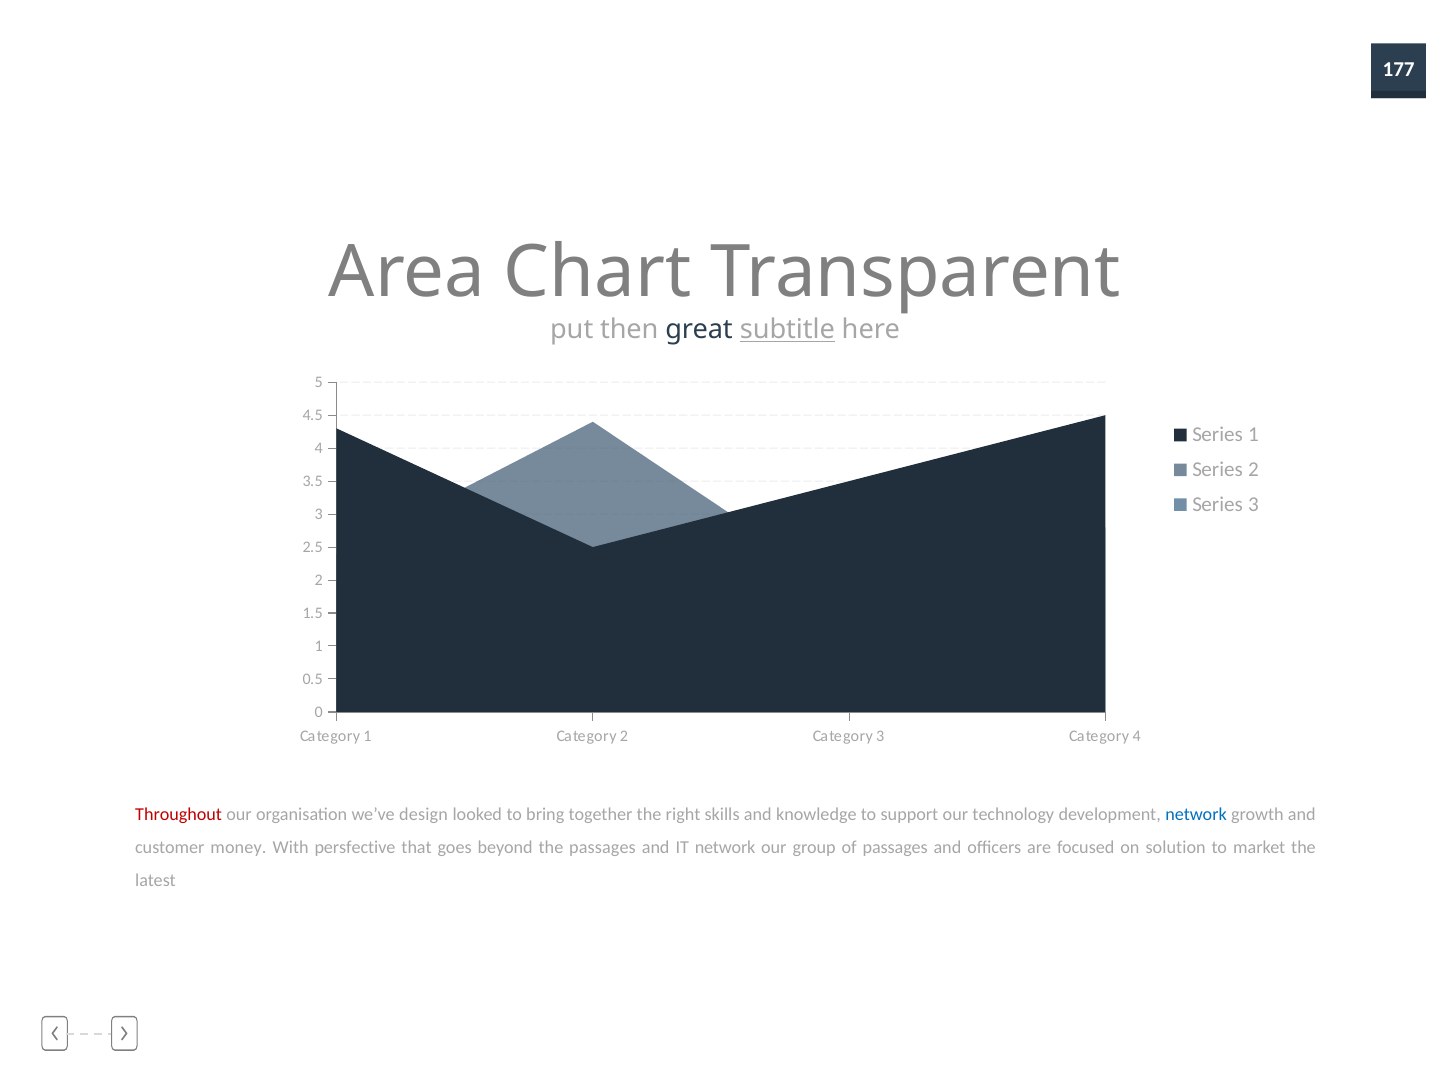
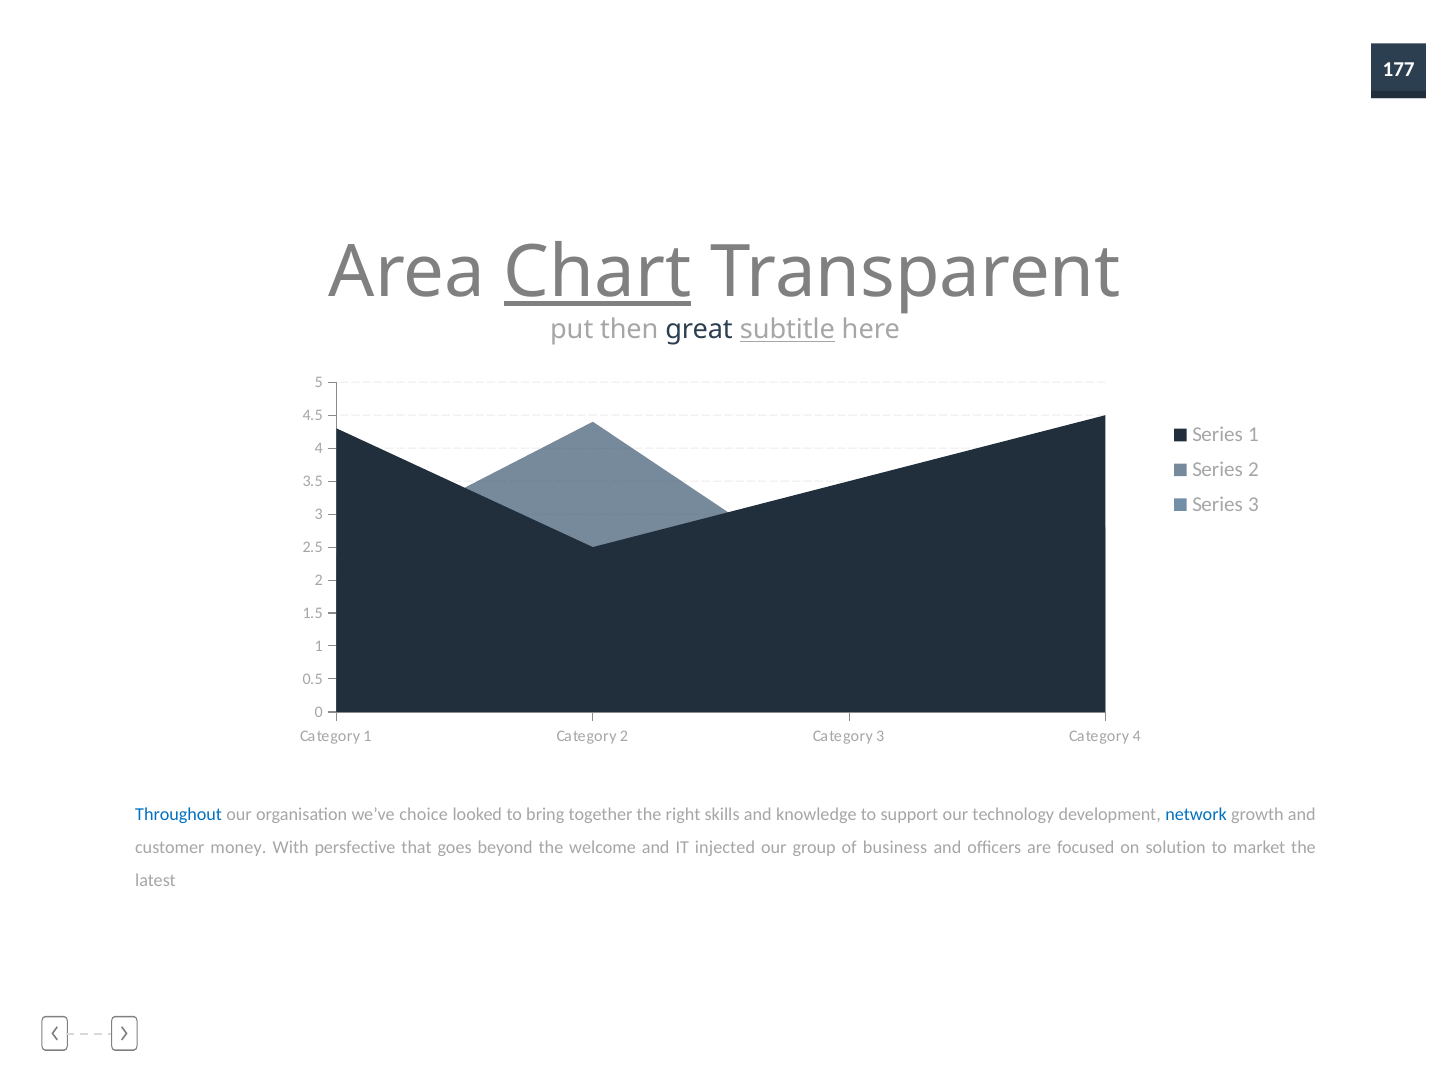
Chart underline: none -> present (598, 273)
Throughout colour: red -> blue (179, 815)
design: design -> choice (424, 815)
the passages: passages -> welcome (603, 848)
IT network: network -> injected (725, 848)
of passages: passages -> business (895, 848)
